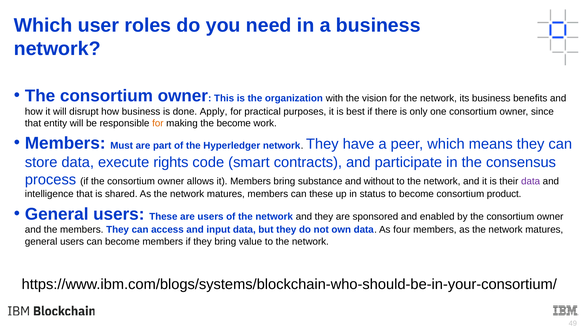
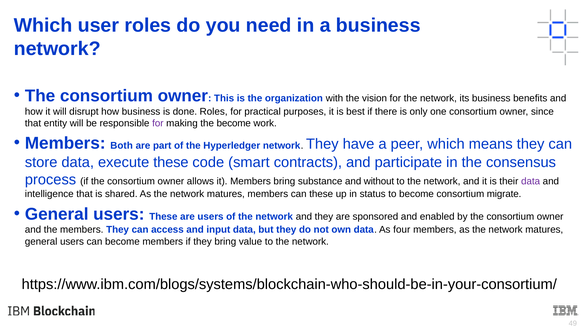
done Apply: Apply -> Roles (214, 111)
for colour: orange -> purple (158, 123)
Must: Must -> Both (122, 146)
execute rights: rights -> these (171, 162)
product: product -> migrate (504, 194)
